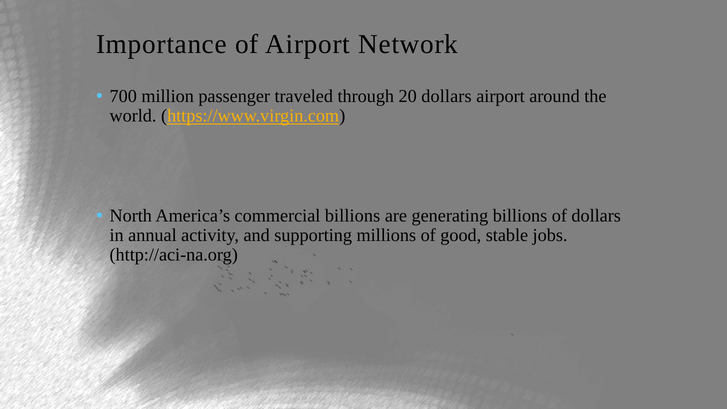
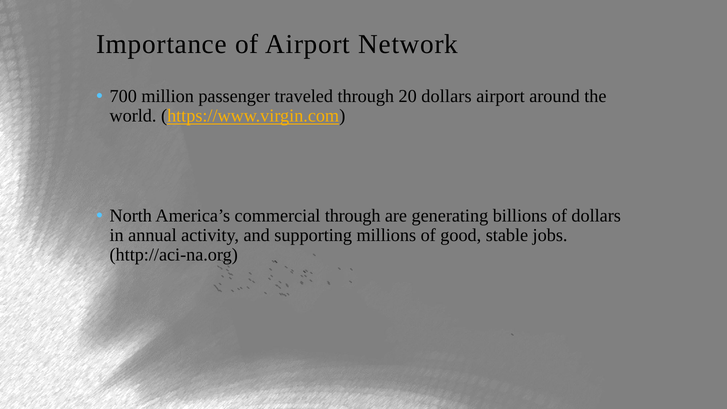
commercial billions: billions -> through (353, 216)
